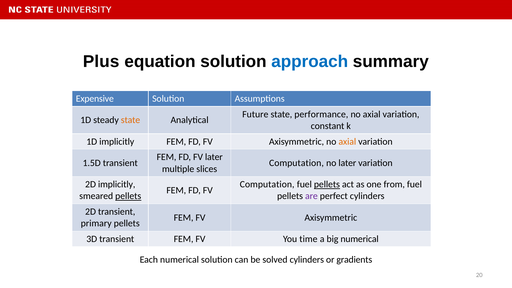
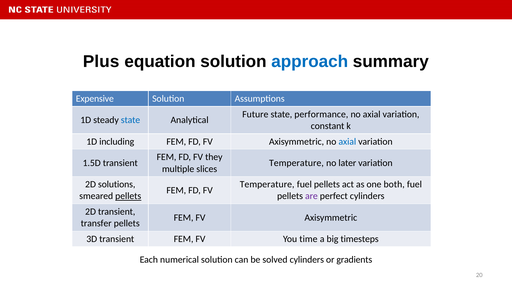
state colour: orange -> blue (131, 120)
1D implicitly: implicitly -> including (117, 142)
axial colour: orange -> blue (347, 142)
FV later: later -> they (214, 157)
Computation: Computation -> Temperature (296, 163)
2D implicitly: implicitly -> solutions (117, 184)
Computation: Computation -> Temperature (267, 184)
pellets underline: present -> none (327, 184)
from: from -> both (394, 184)
primary: primary -> transfer (96, 223)
big numerical: numerical -> timesteps (360, 239)
